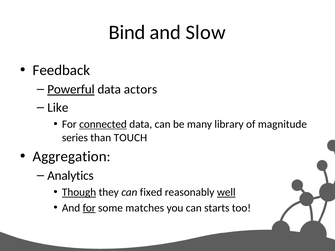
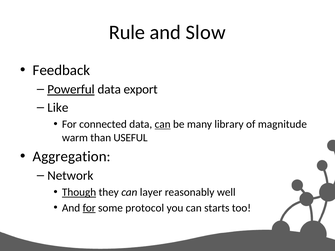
Bind: Bind -> Rule (127, 32)
actors: actors -> export (141, 89)
connected underline: present -> none (103, 124)
can underline: none -> present (163, 124)
series: series -> warm (75, 138)
TOUCH: TOUCH -> USEFUL (131, 138)
Analytics: Analytics -> Network (70, 176)
fixed: fixed -> layer (151, 192)
well underline: present -> none (226, 192)
matches: matches -> protocol (145, 208)
